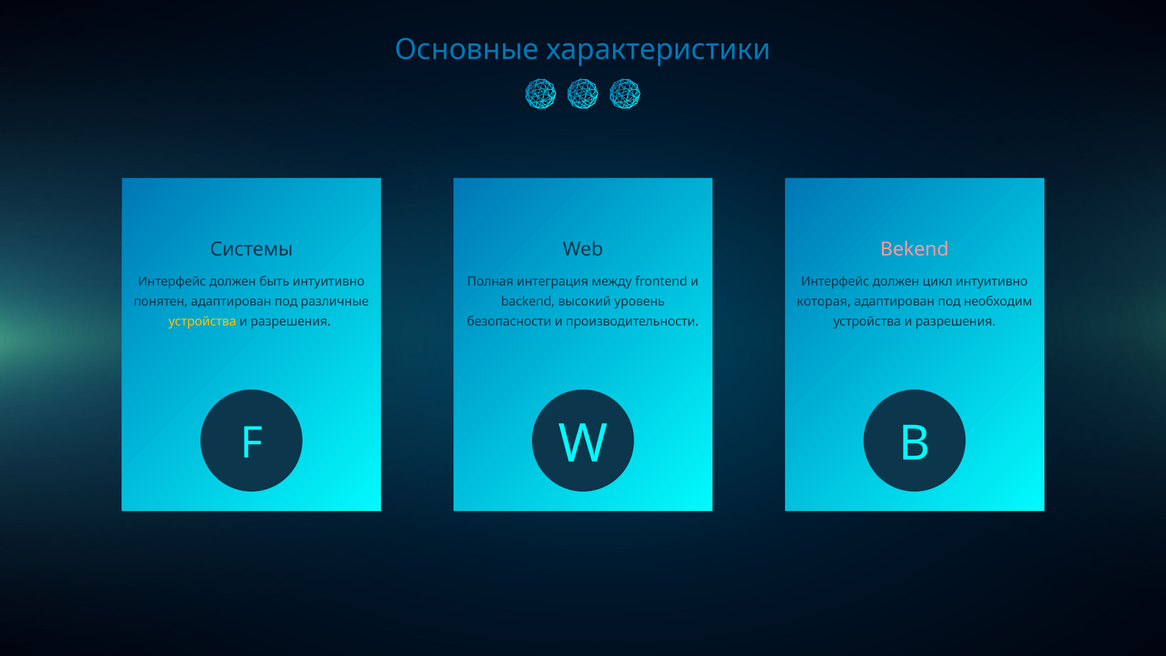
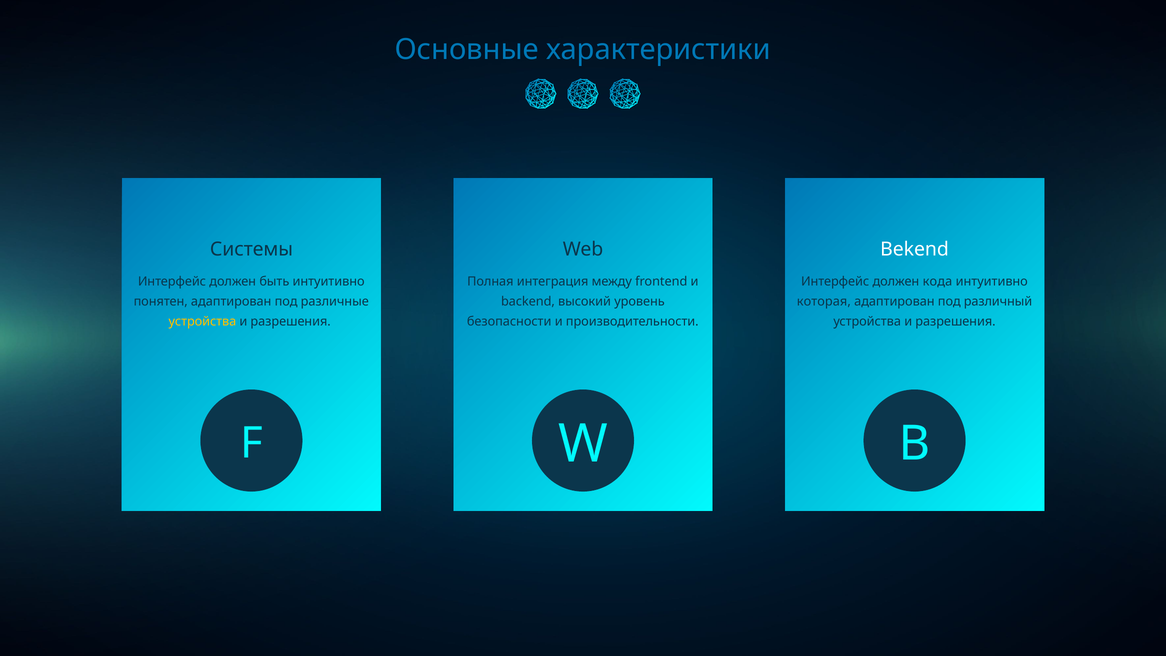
Bekend colour: pink -> white (915, 249)
цикл: цикл -> кода (937, 282)
необходим: необходим -> различный (998, 302)
